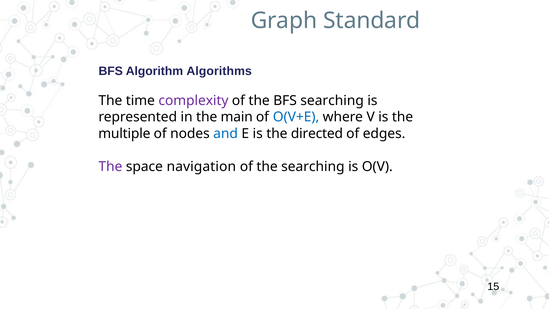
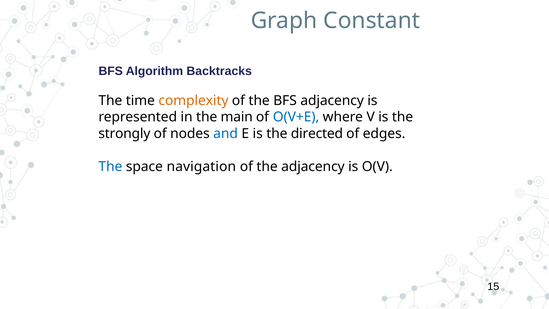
Standard: Standard -> Constant (372, 21)
Algorithms: Algorithms -> Backtracks (219, 71)
complexity colour: purple -> orange (193, 100)
BFS searching: searching -> adjacency (332, 100)
multiple: multiple -> strongly (124, 133)
The colour: purple -> blue (110, 166)
the searching: searching -> adjacency (313, 166)
